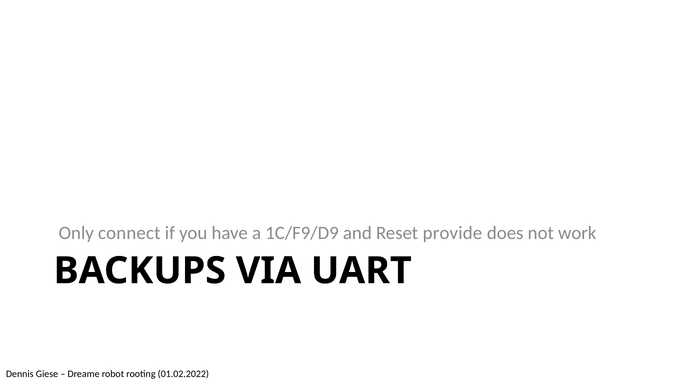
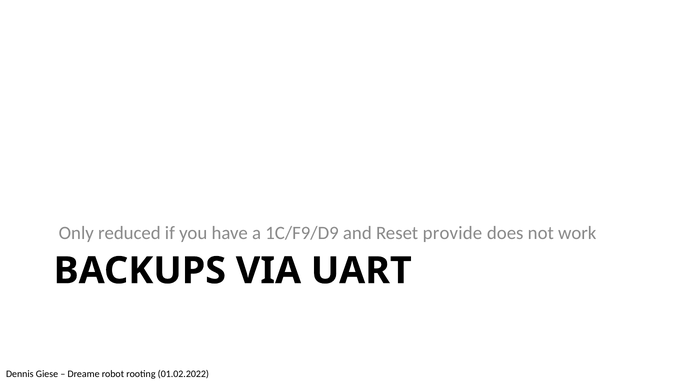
connect: connect -> reduced (129, 233)
